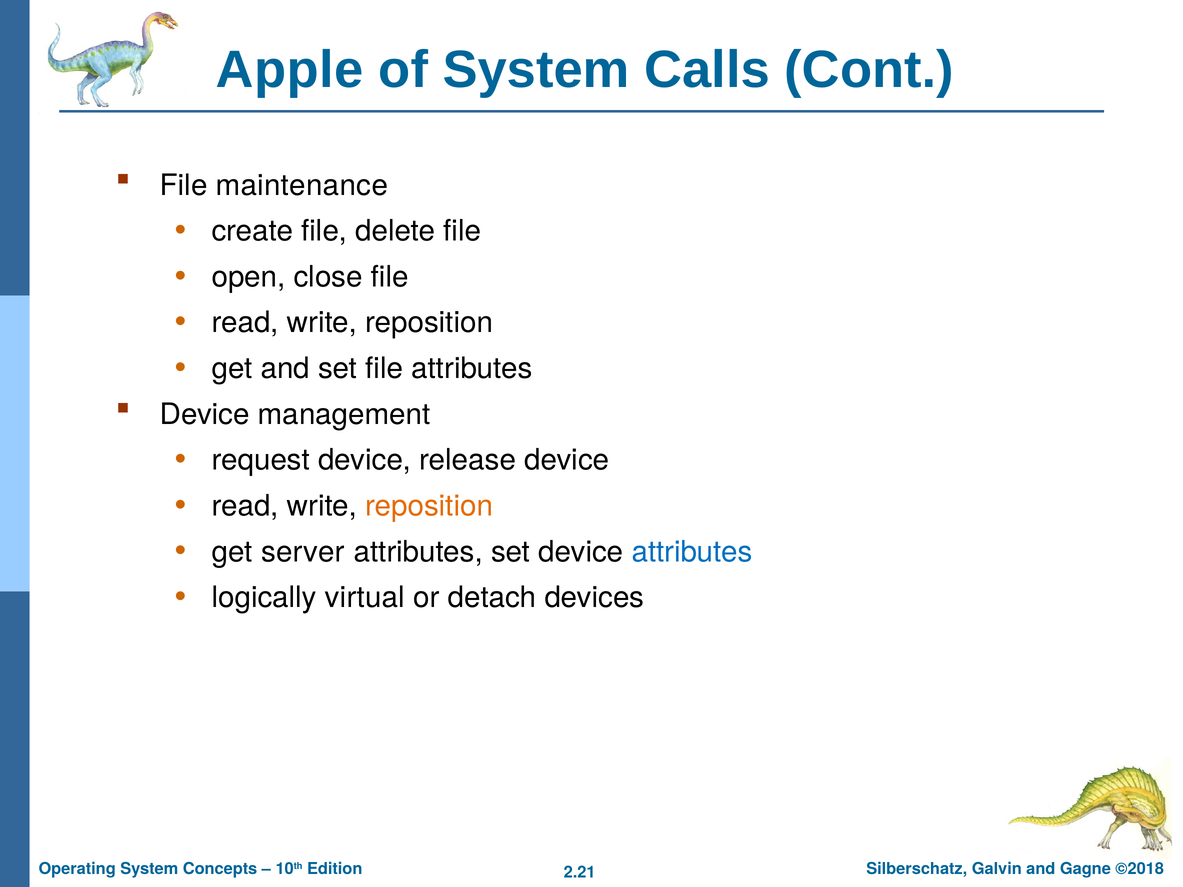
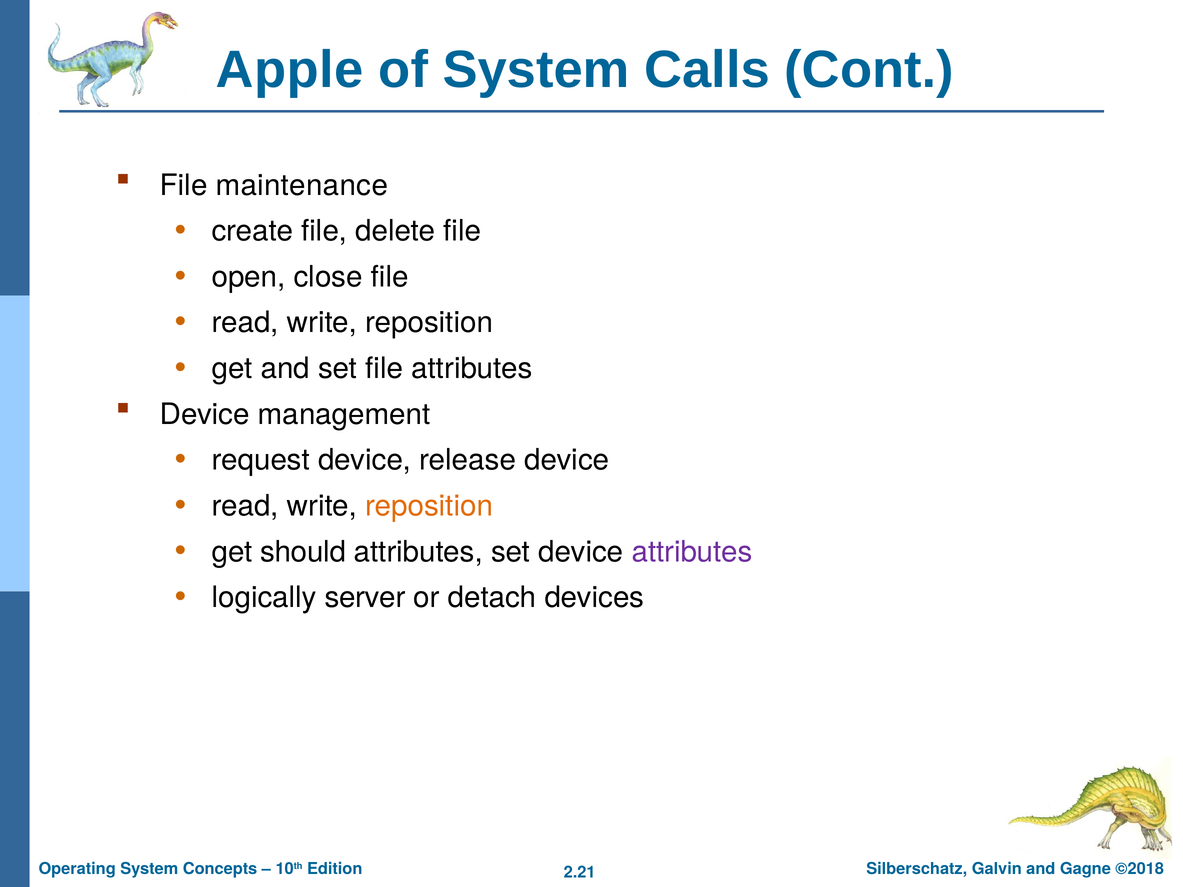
server: server -> should (303, 552)
attributes colour: blue -> purple (692, 552)
virtual: virtual -> server (365, 598)
